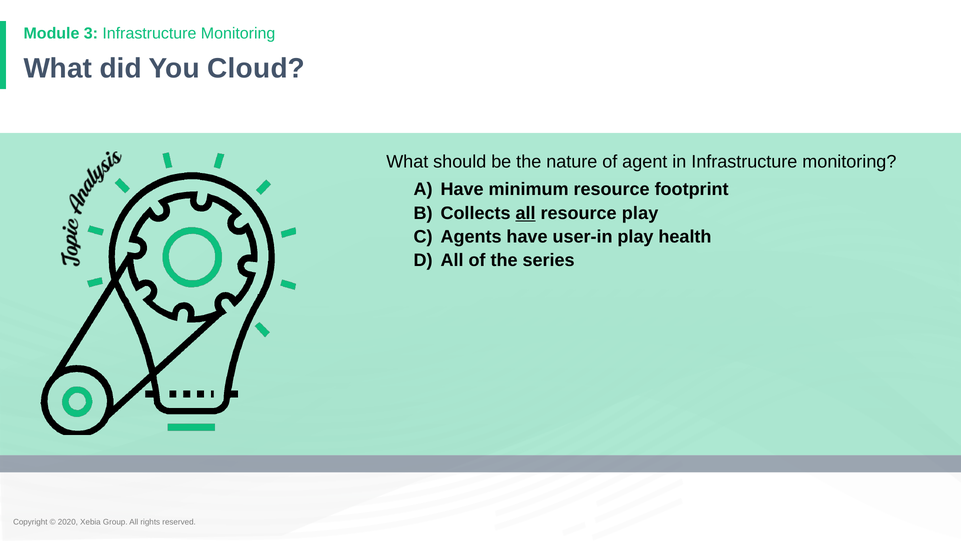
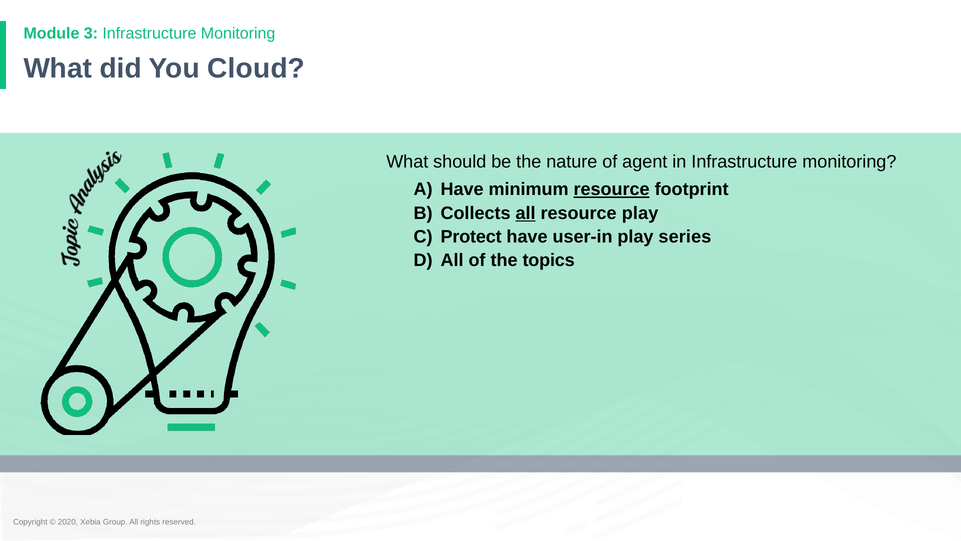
resource underline: none -> present (612, 189)
Agents: Agents -> Protect (471, 237)
health: health -> series (685, 237)
series: series -> topics (549, 260)
